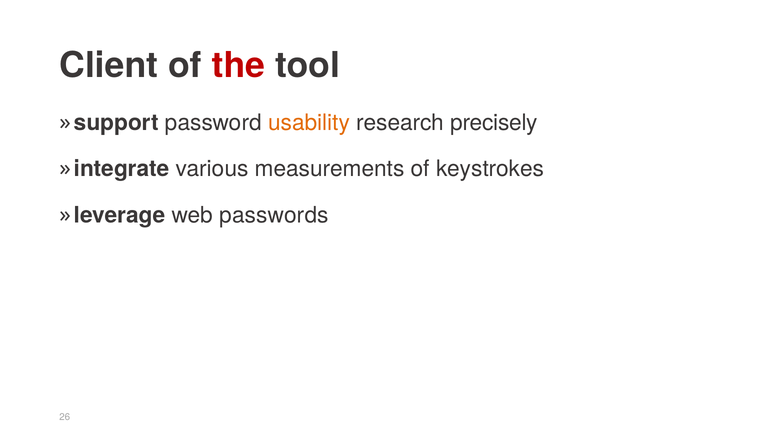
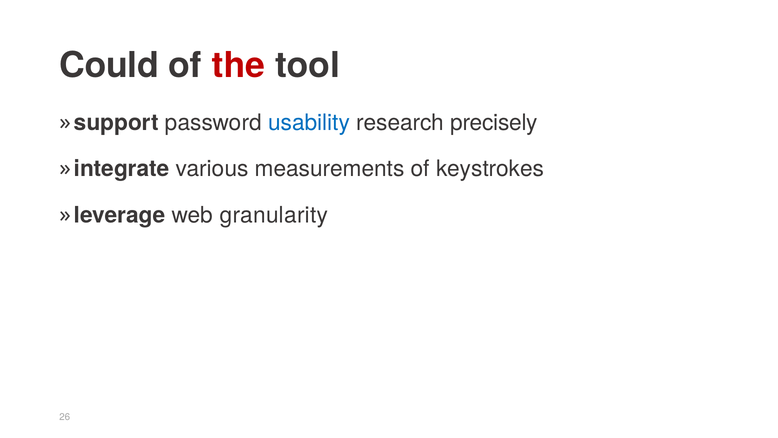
Client: Client -> Could (109, 65)
usability colour: orange -> blue (309, 122)
passwords: passwords -> granularity (274, 215)
